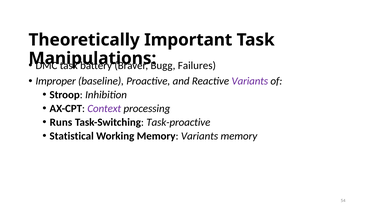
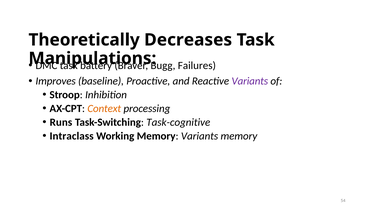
Important: Important -> Decreases (188, 40)
Improper: Improper -> Improves (56, 81)
Context colour: purple -> orange (104, 109)
Task-proactive: Task-proactive -> Task-cognitive (178, 122)
Statistical: Statistical -> Intraclass (72, 136)
